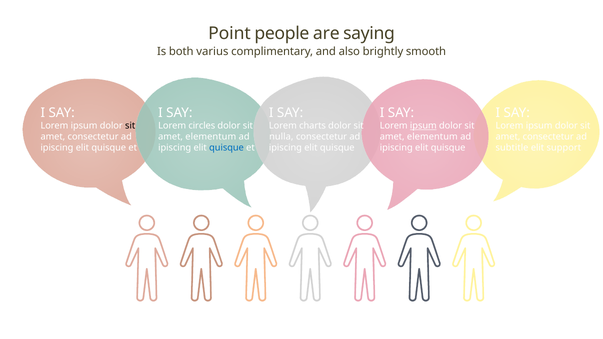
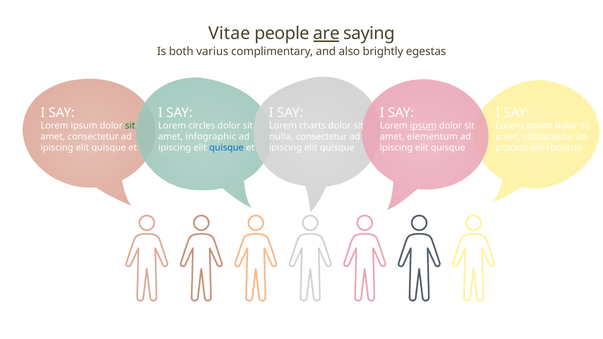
Point: Point -> Vitae (229, 34)
are underline: none -> present (326, 34)
smooth: smooth -> egestas (426, 52)
sit colour: black -> green (130, 126)
elementum: elementum -> infographic (211, 137)
subtitle: subtitle -> process (512, 148)
support: support -> rhoncus (564, 148)
